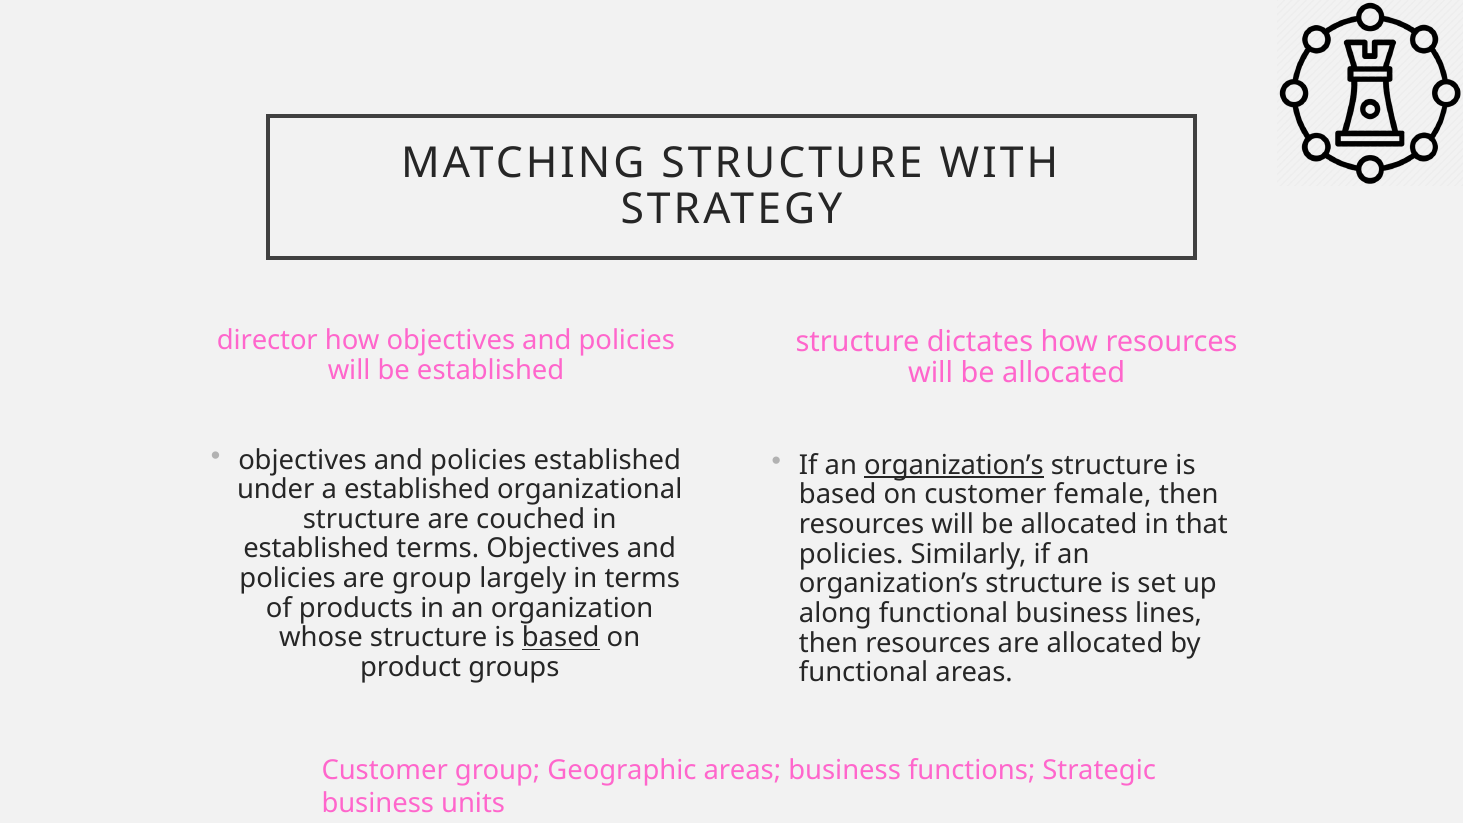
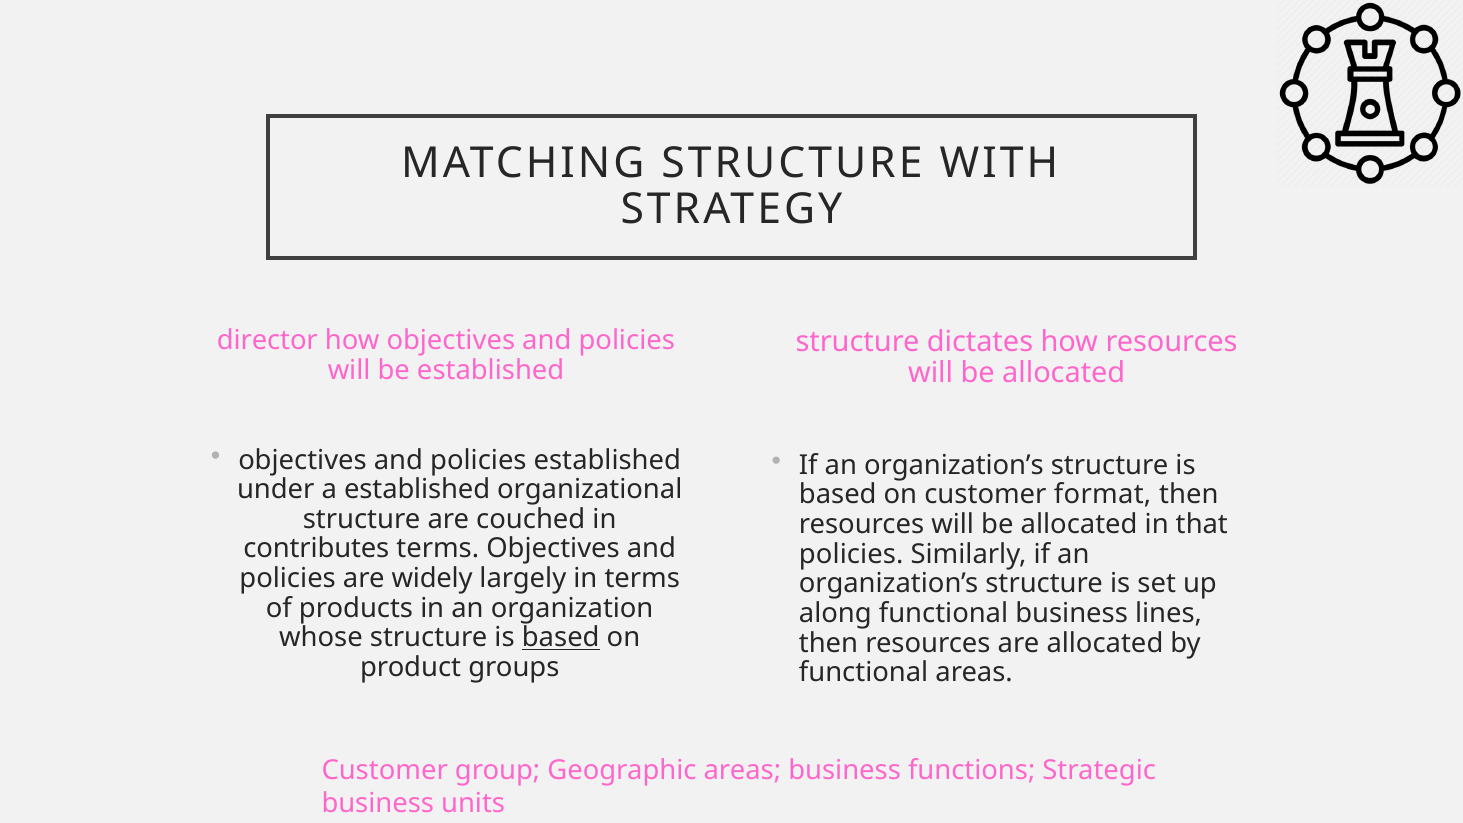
organization’s underline: present -> none (954, 465)
female: female -> format (1103, 495)
established: established -> contributes (316, 549)
are group: group -> widely (432, 579)
